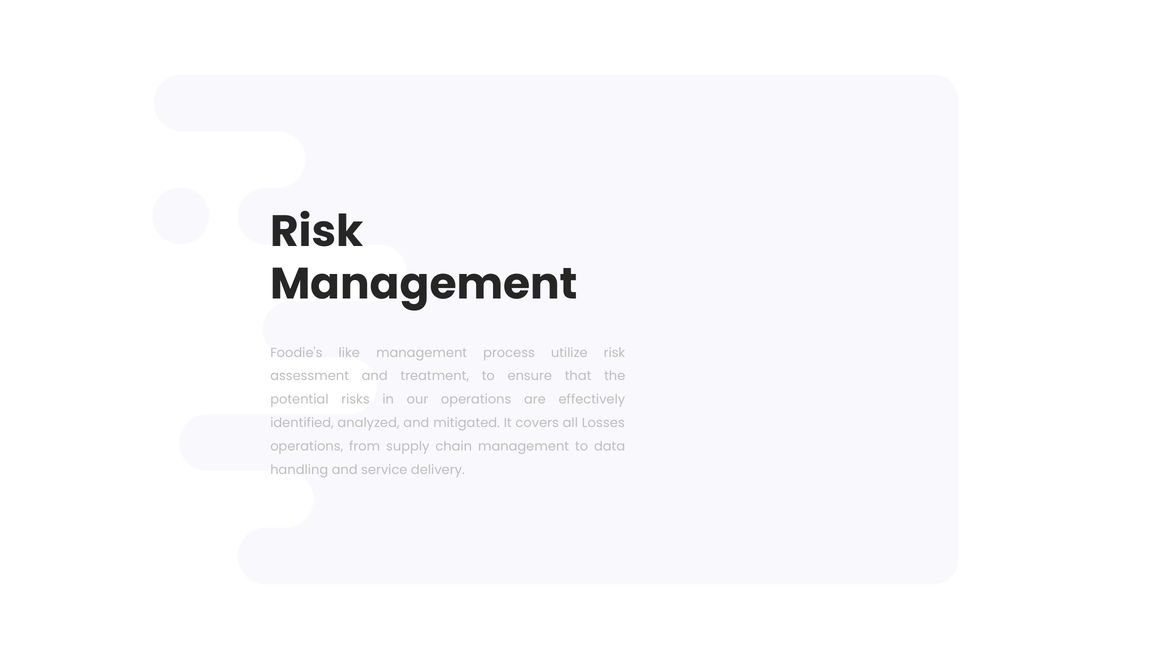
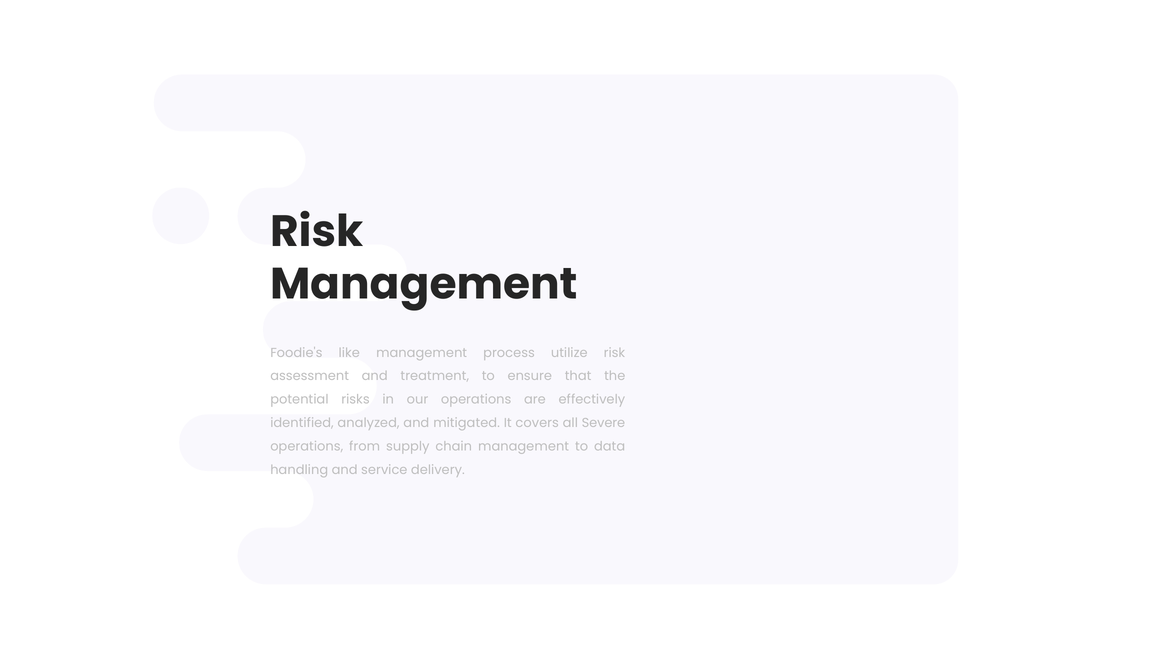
Losses: Losses -> Severe (603, 423)
